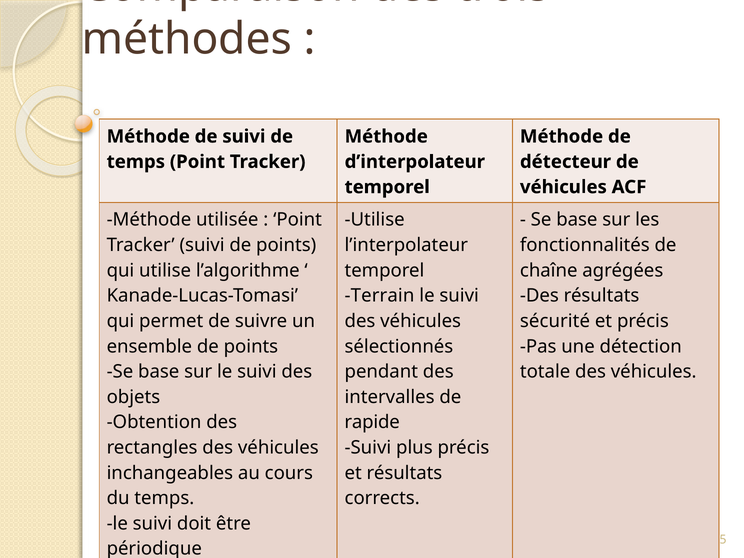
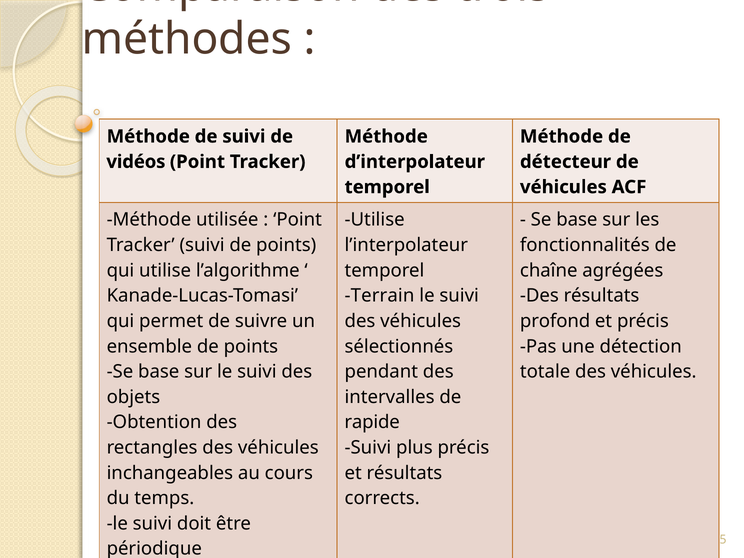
temps: temps -> vidéos (136, 162)
sécurité: sécurité -> profond (555, 321)
